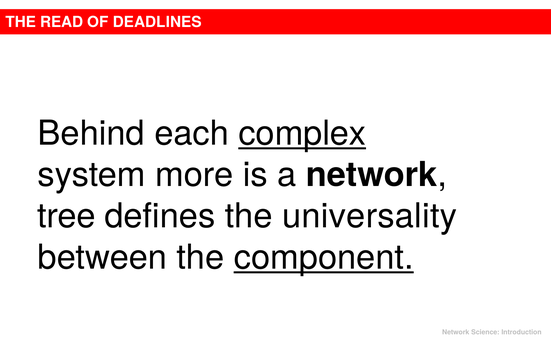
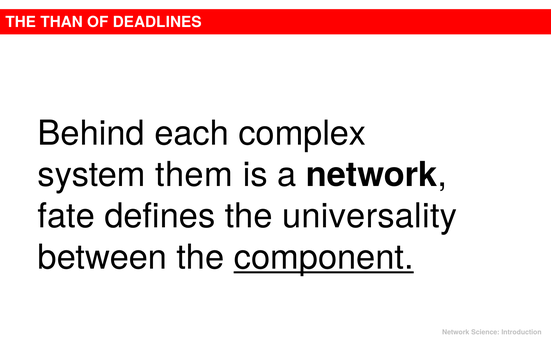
READ: READ -> THAN (62, 22)
complex underline: present -> none (302, 134)
more: more -> them (194, 175)
tree: tree -> fate (66, 216)
